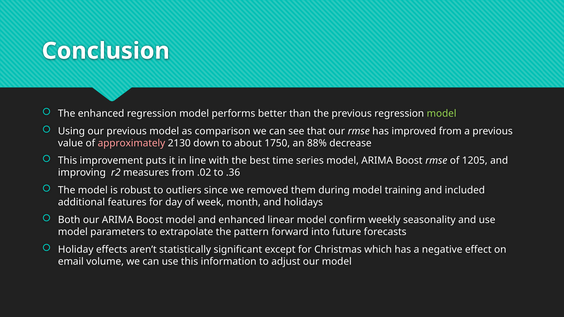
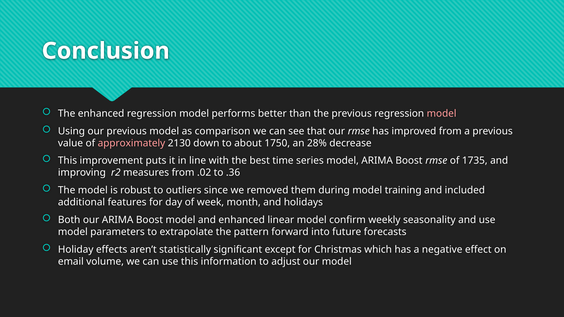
model colour: light green -> pink (442, 114)
88%: 88% -> 28% (317, 143)
1205: 1205 -> 1735 (475, 161)
